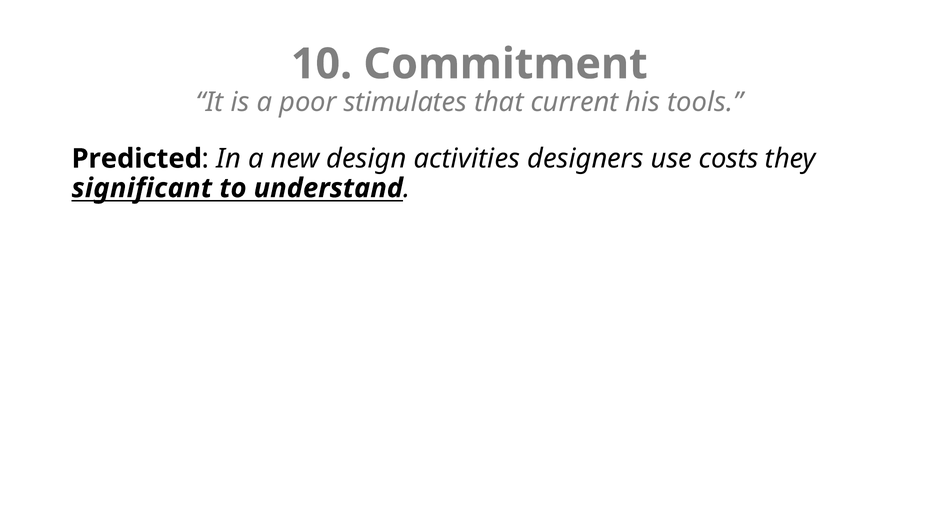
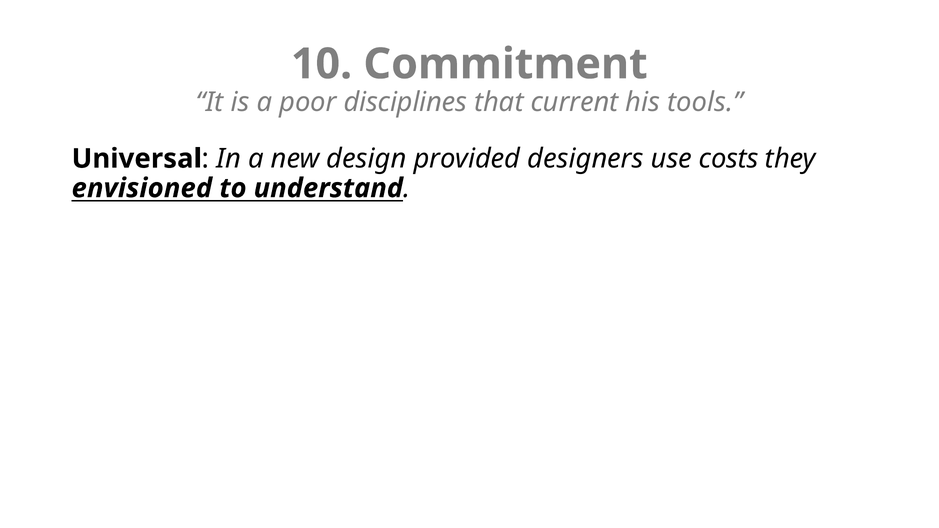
stimulates: stimulates -> disciplines (405, 102)
Predicted: Predicted -> Universal (137, 159)
activities: activities -> provided (467, 159)
significant: significant -> envisioned (142, 188)
